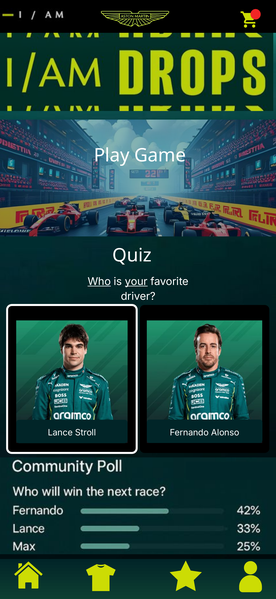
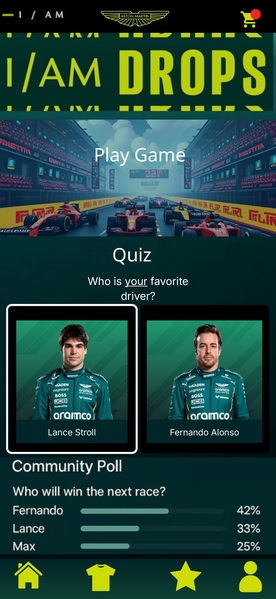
Who underline: present -> none (99, 281)
